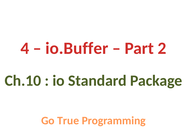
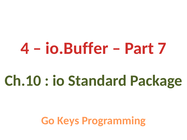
2: 2 -> 7 (162, 48)
True: True -> Keys (68, 121)
